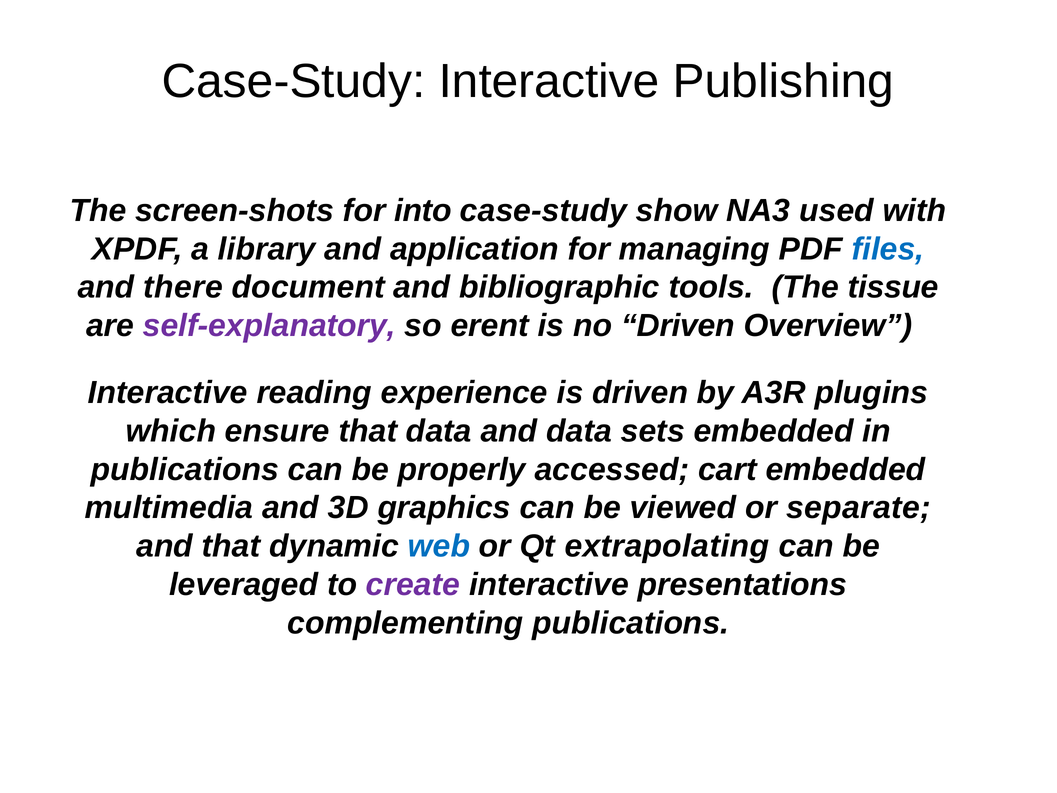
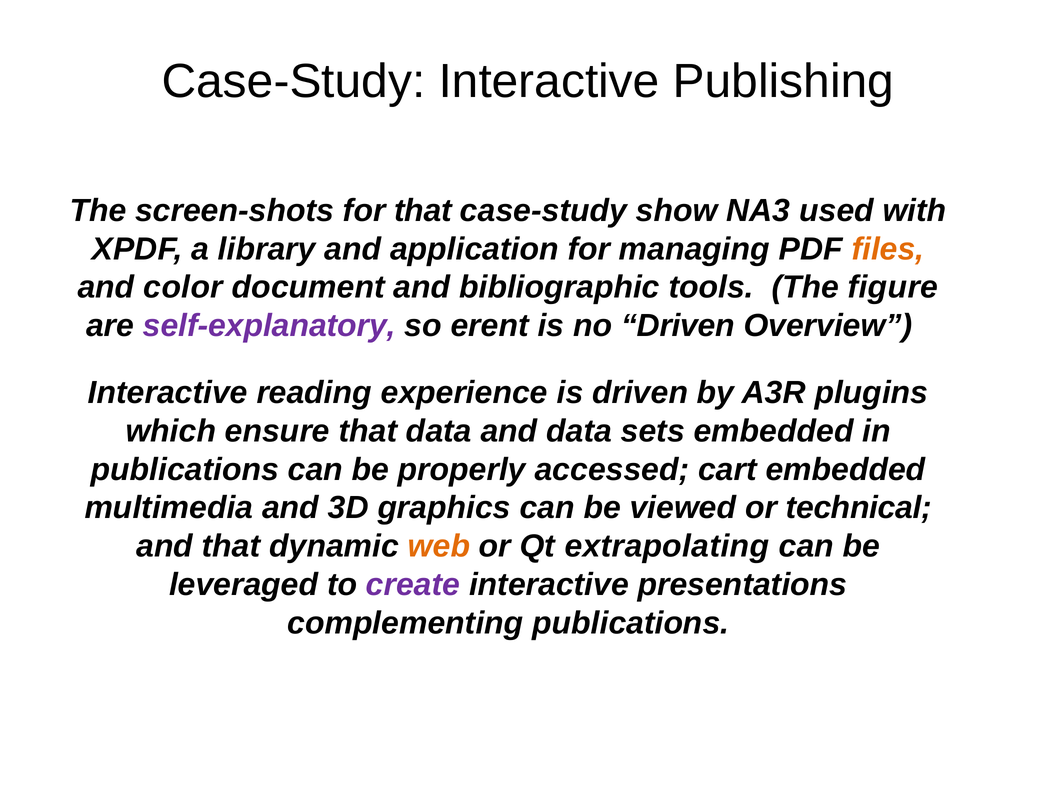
for into: into -> that (423, 211)
files colour: blue -> orange (888, 249)
there: there -> color (183, 287)
tissue: tissue -> figure (893, 287)
separate: separate -> technical (859, 508)
web colour: blue -> orange (439, 546)
